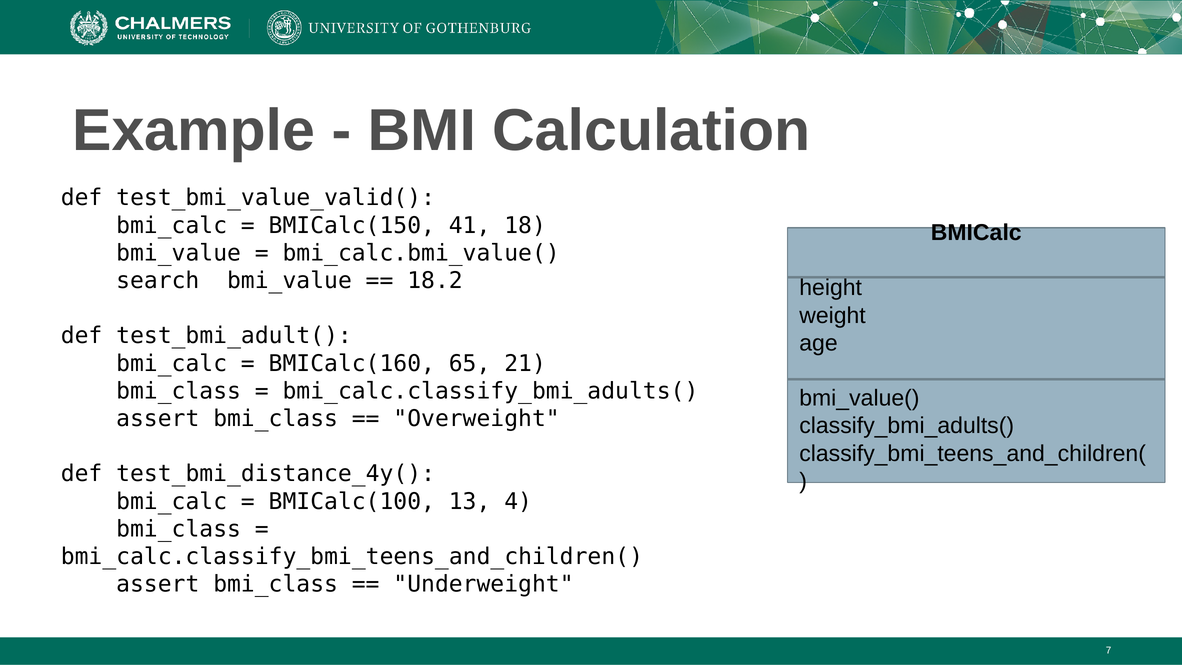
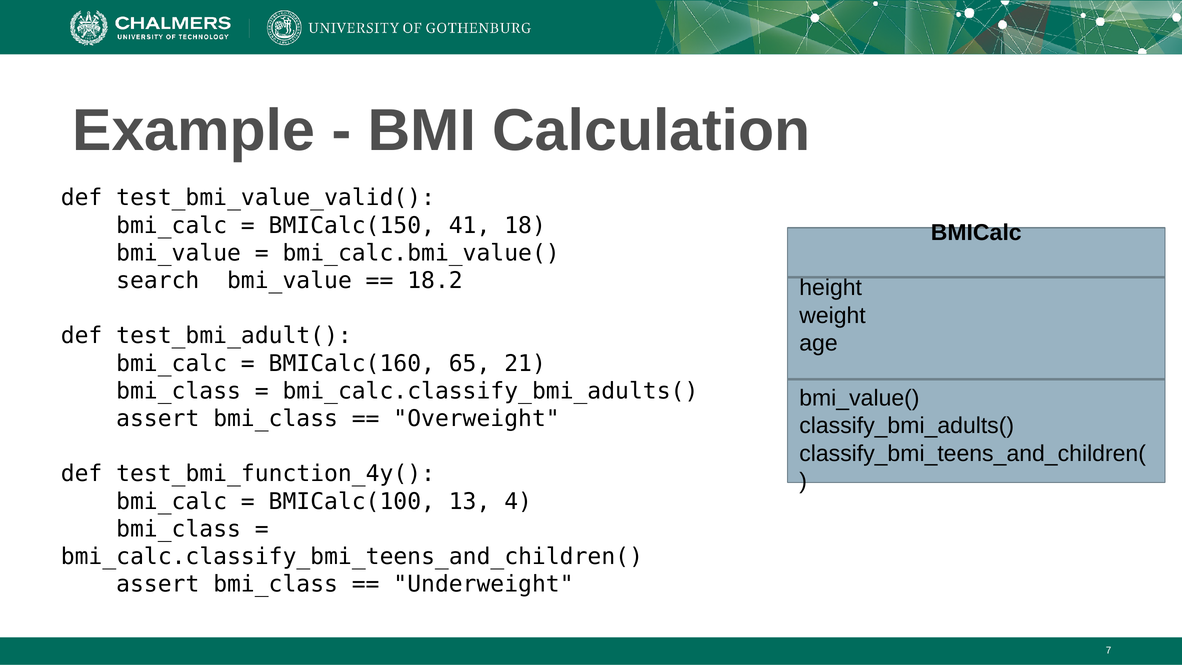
test_bmi_distance_4y(: test_bmi_distance_4y( -> test_bmi_function_4y( (276, 474)
